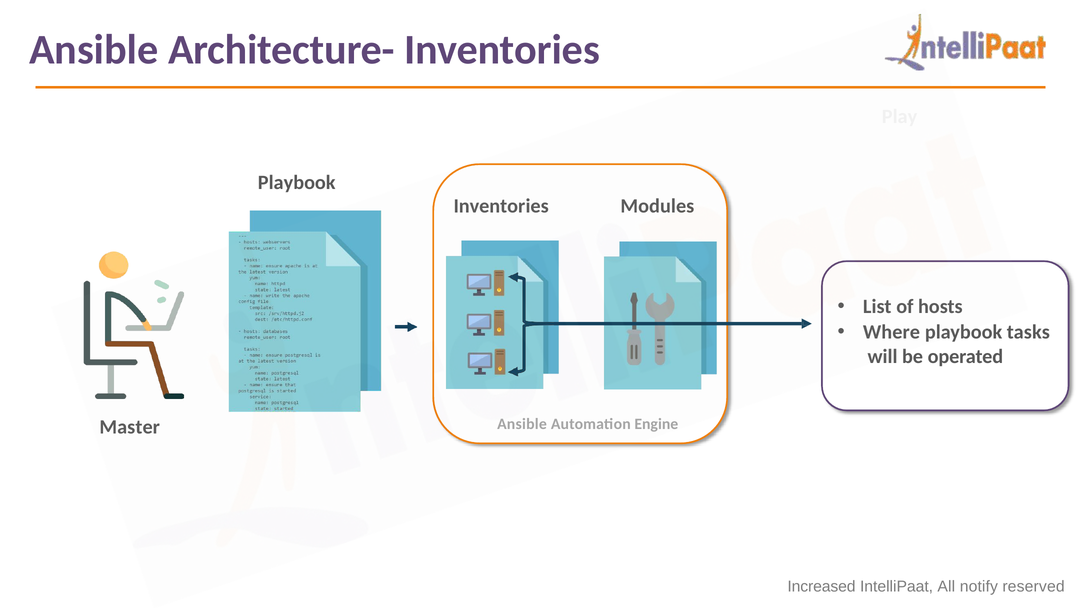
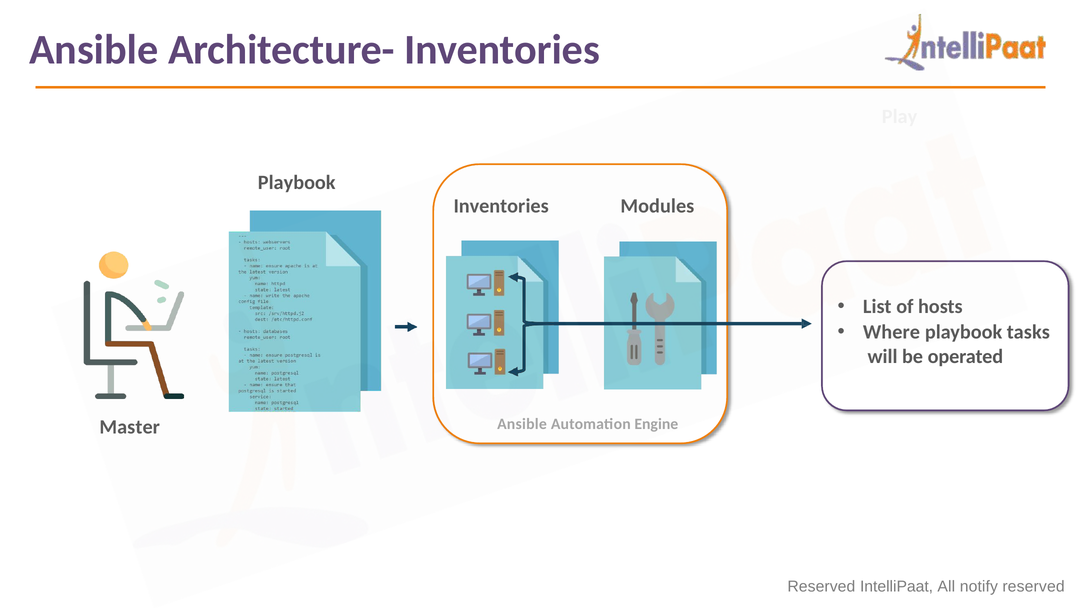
Increased: Increased -> Reserved (821, 587)
